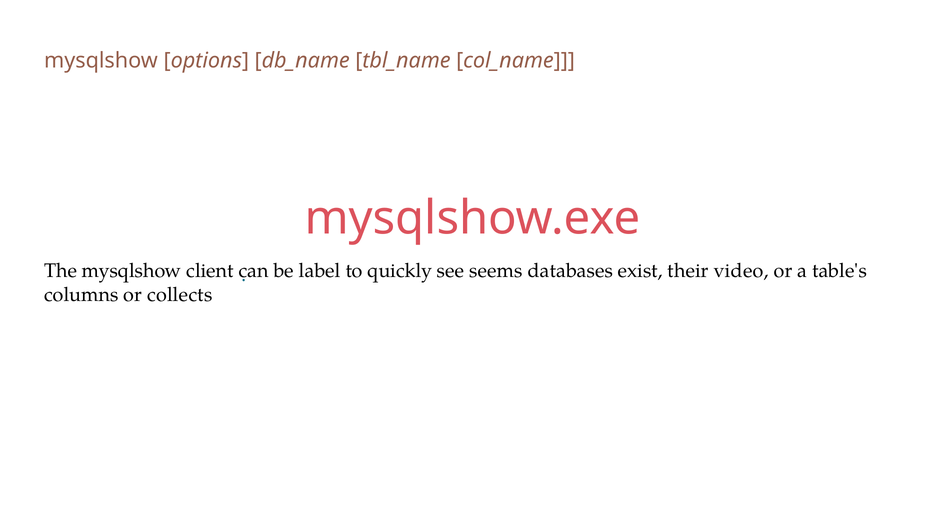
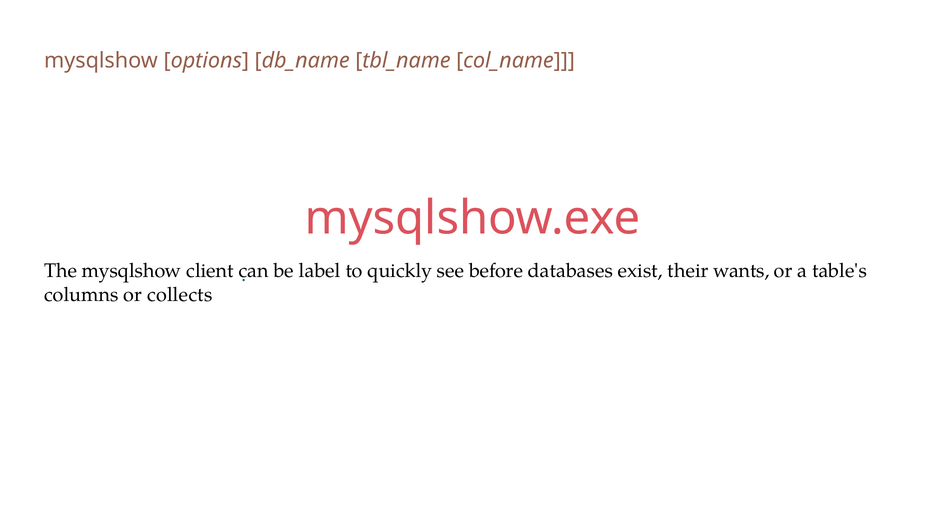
seems: seems -> before (496, 271)
video: video -> wants (741, 271)
